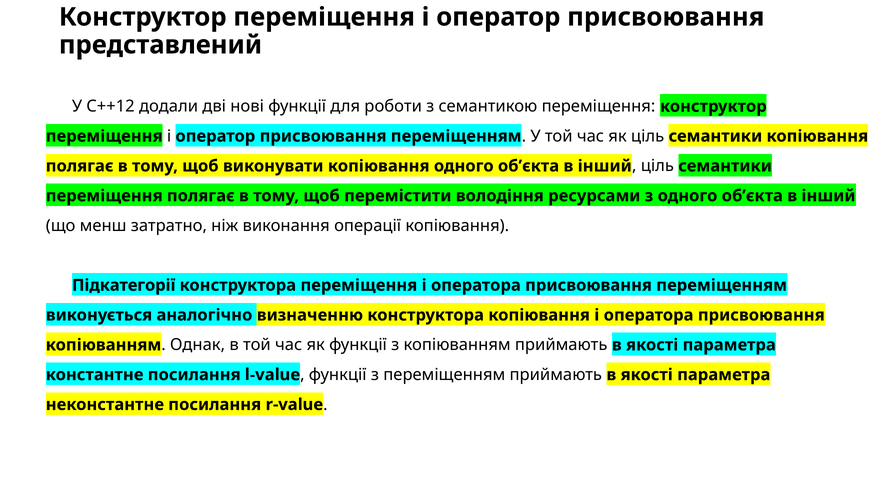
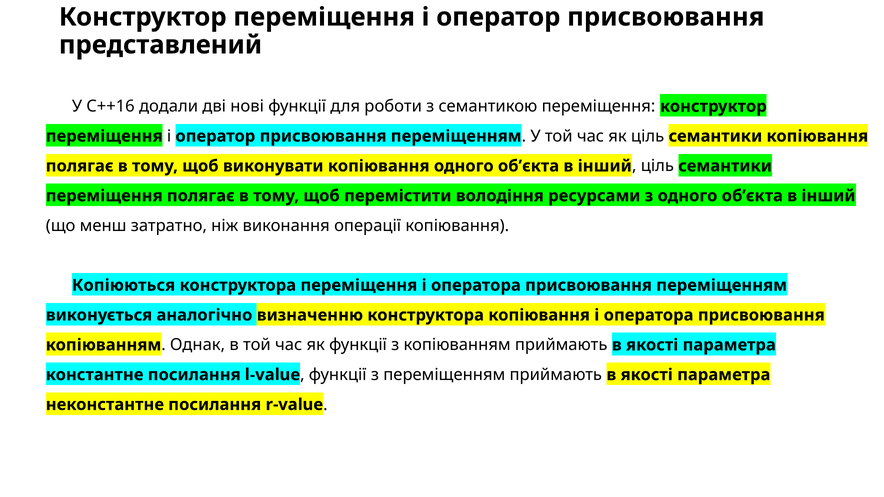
C++12: C++12 -> C++16 (111, 106)
Підкатегорії: Підкатегорії -> Копіюються (124, 285)
